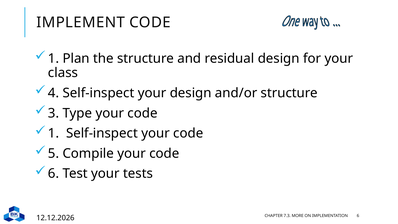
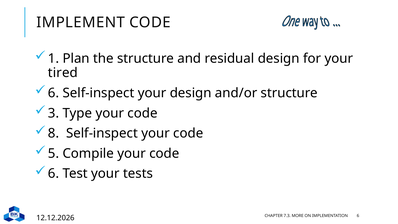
class: class -> tired (63, 73)
4: 4 -> 6 (54, 93)
1: 1 -> 8 (54, 133)
